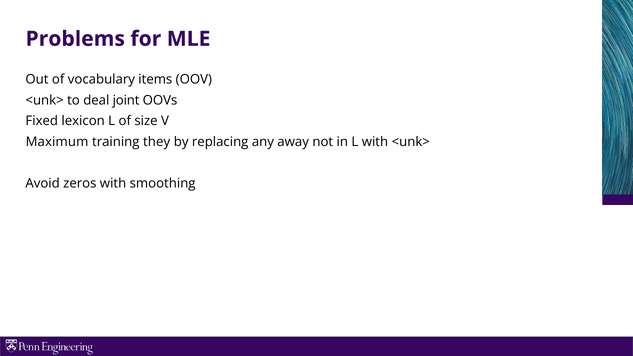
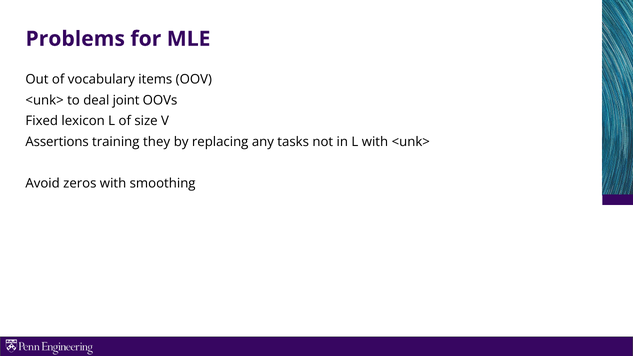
Maximum: Maximum -> Assertions (57, 142)
away: away -> tasks (293, 142)
